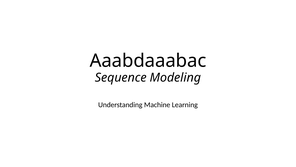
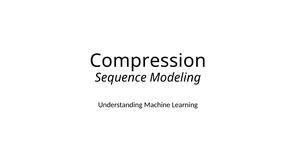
Aaabdaaabac: Aaabdaaabac -> Compression (148, 61)
